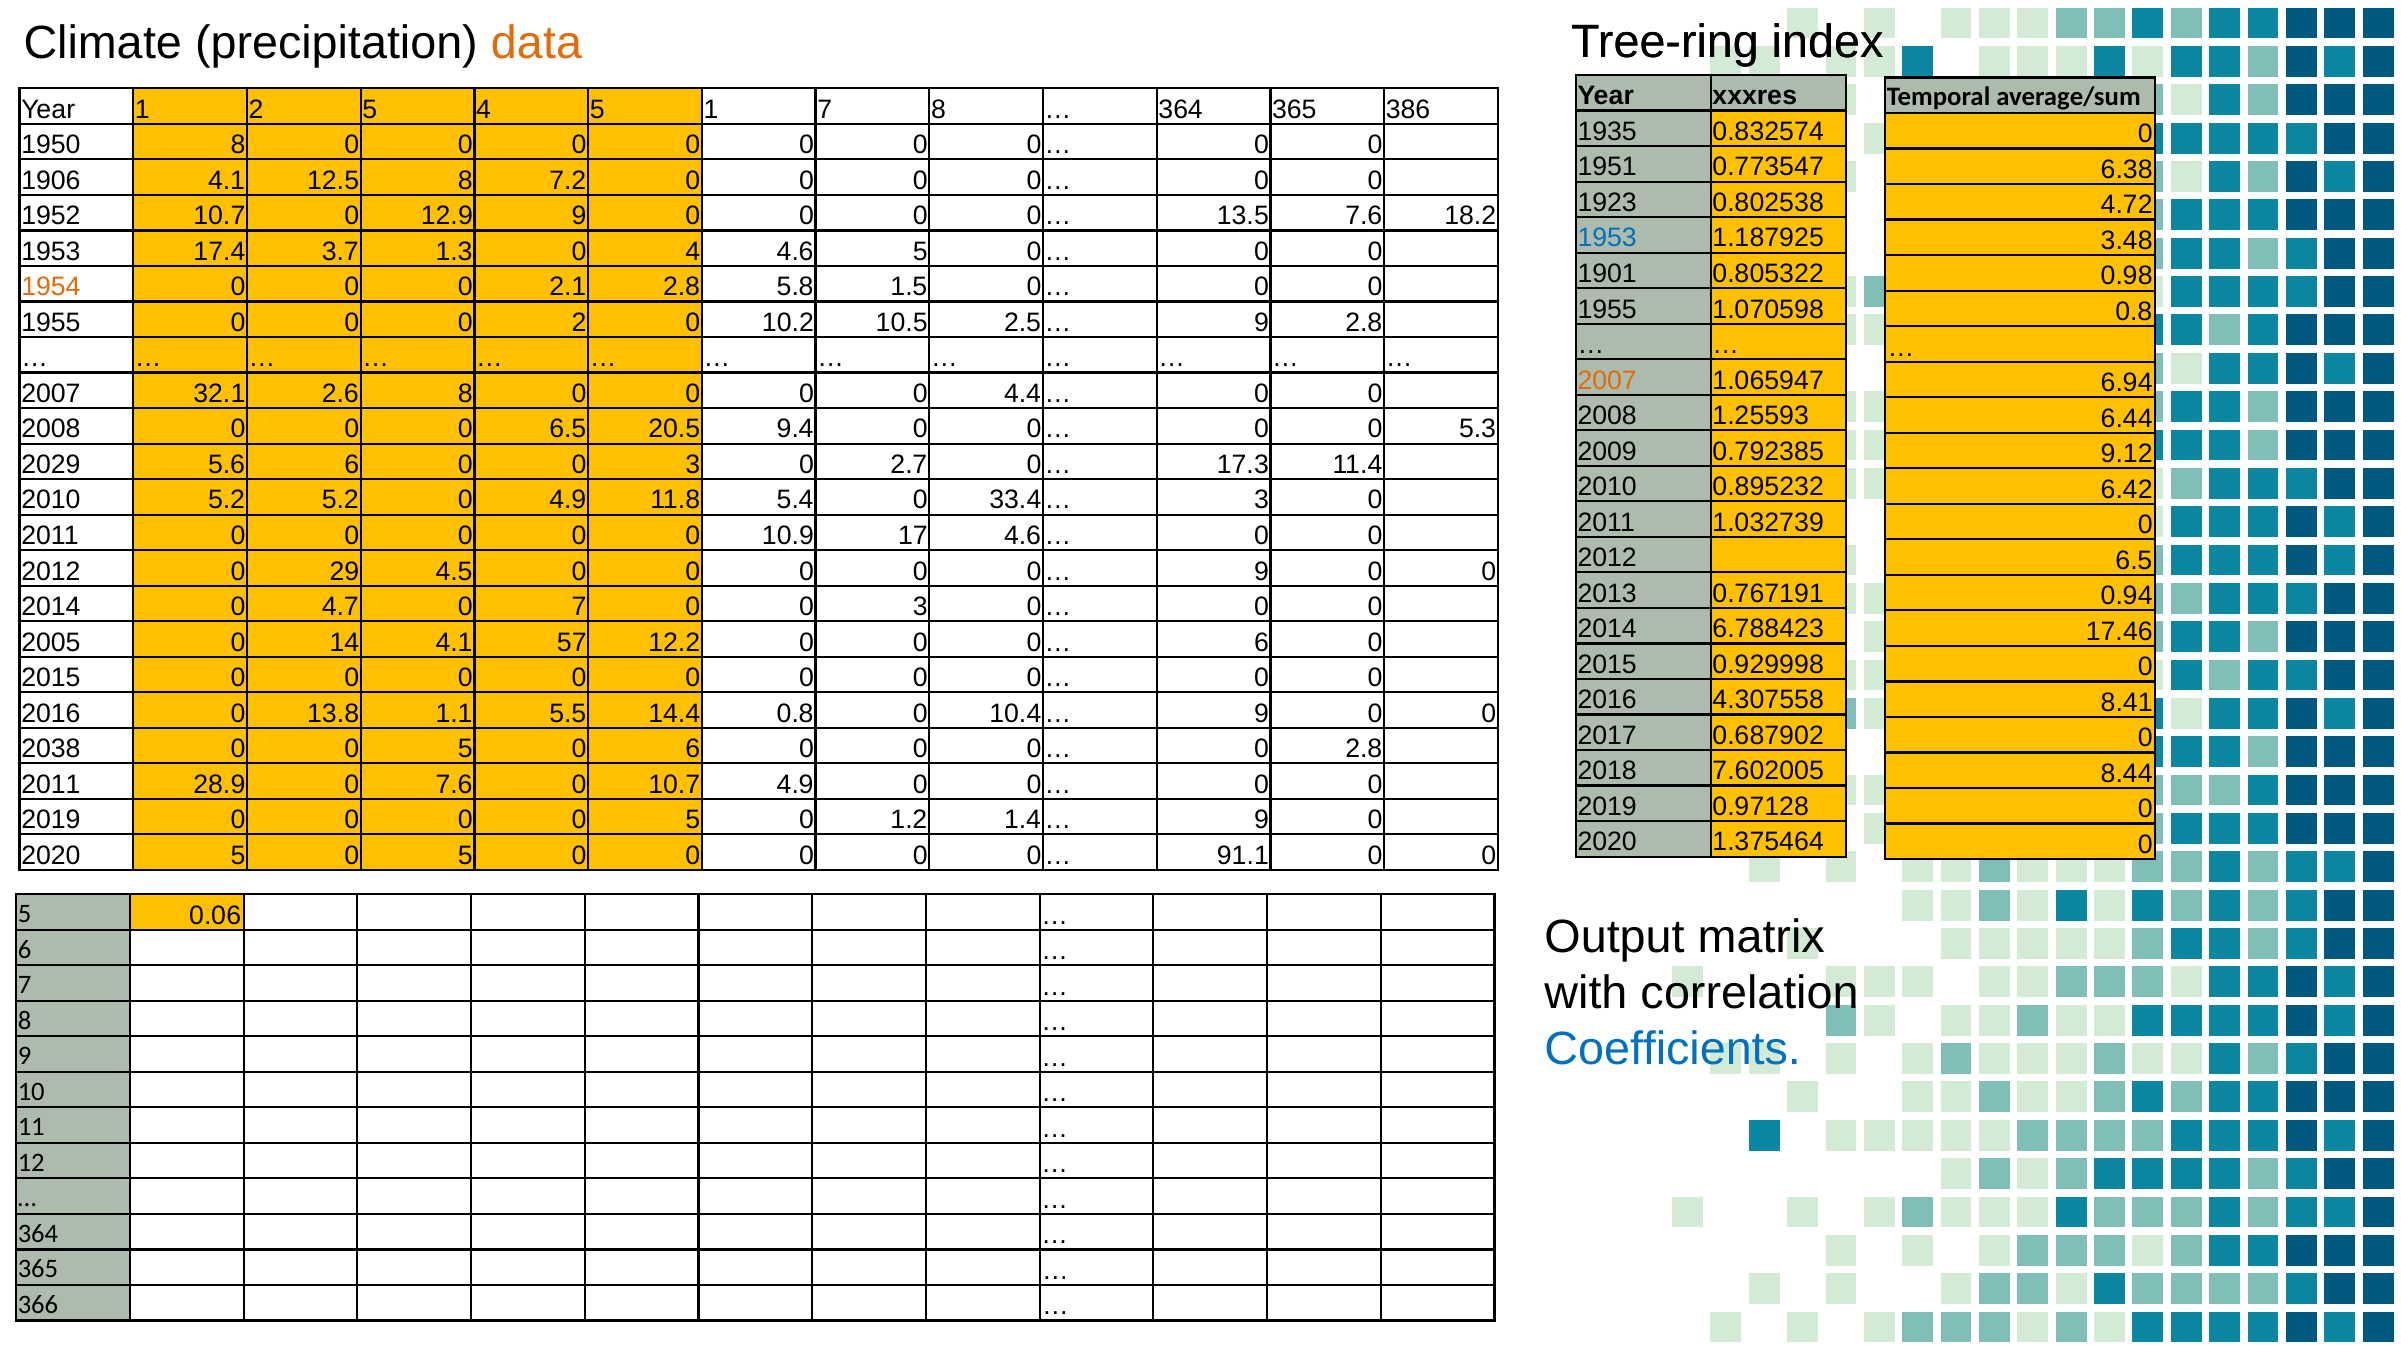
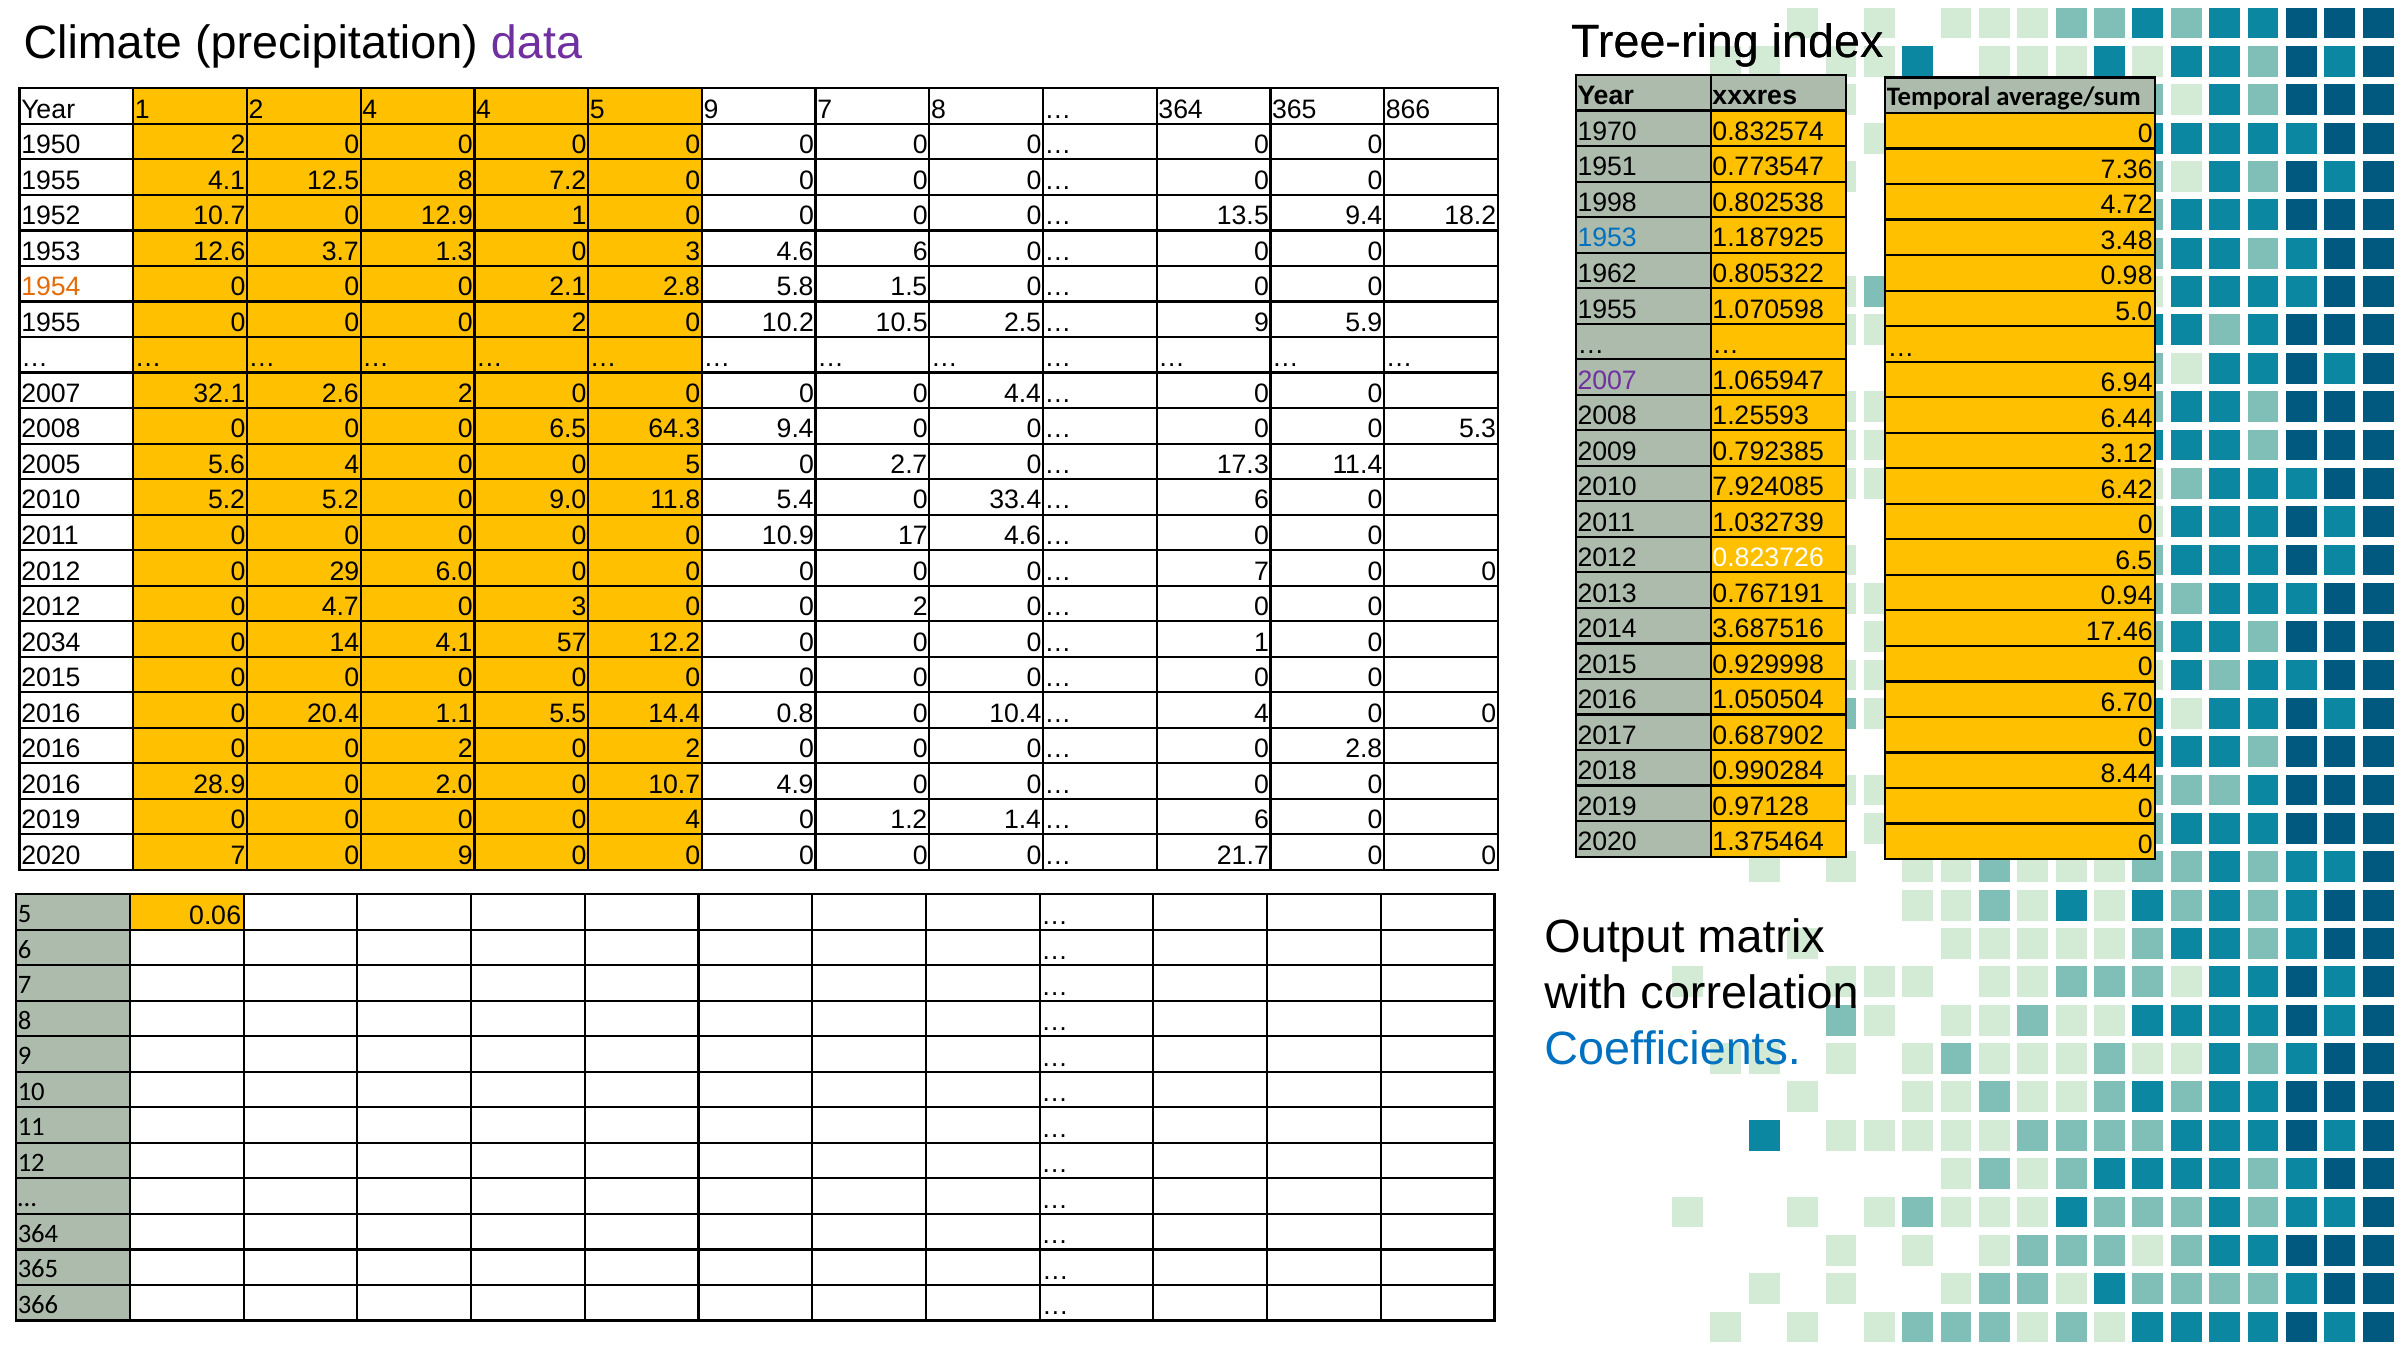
data colour: orange -> purple (536, 43)
2 5: 5 -> 4 (370, 109)
5 1: 1 -> 9 (711, 109)
386: 386 -> 866 (1408, 109)
1935: 1935 -> 1970 (1607, 132)
1950 8: 8 -> 2 (238, 145)
6.38: 6.38 -> 7.36 (2127, 170)
1906: 1906 -> 1955 (51, 181)
1923: 1923 -> 1998 (1607, 203)
12.9 9: 9 -> 1 (579, 216)
13.5 7.6: 7.6 -> 9.4 (1364, 216)
17.4: 17.4 -> 12.6 (219, 252)
1.3 0 4: 4 -> 3 (693, 252)
4.6 5: 5 -> 6 (920, 252)
1901: 1901 -> 1962 (1607, 274)
0.8: 0.8 -> 5.0 (2134, 312)
9 2.8: 2.8 -> 5.9 (1364, 323)
2007 colour: orange -> purple (1607, 380)
2.6 8: 8 -> 2 (465, 394)
20.5: 20.5 -> 64.3 (674, 429)
9.12: 9.12 -> 3.12 (2127, 454)
2029: 2029 -> 2005 (51, 465)
5.6 6: 6 -> 4 (352, 465)
3: 3 -> 5 (693, 465)
0.895232: 0.895232 -> 7.924085 (1768, 487)
0 4.9: 4.9 -> 9.0 (568, 500)
3: 3 -> 6 (1261, 500)
0.823726 colour: yellow -> white (1768, 558)
4.5: 4.5 -> 6.0 (454, 572)
9: 9 -> 7 (1261, 572)
2014: 2014 -> 2012 (51, 607)
4.7 0 7: 7 -> 3 (579, 607)
3: 3 -> 2 (920, 607)
6.788423: 6.788423 -> 3.687516 (1768, 629)
2005: 2005 -> 2034 (51, 643)
6: 6 -> 1 (1261, 643)
4.307558: 4.307558 -> 1.050504 (1768, 700)
8.41: 8.41 -> 6.70 (2127, 703)
13.8: 13.8 -> 20.4 (333, 714)
9: 9 -> 4 (1261, 714)
2038: 2038 -> 2016 (51, 749)
5: 5 -> 2 (465, 749)
6: 6 -> 2 (693, 749)
7.602005: 7.602005 -> 0.990284 (1768, 771)
2011: 2011 -> 2016 (51, 785)
0 7.6: 7.6 -> 2.0 (454, 785)
0 0 0 5: 5 -> 4 (693, 820)
9: 9 -> 6 (1261, 820)
2020 5: 5 -> 7 (238, 856)
5: 5 -> 9 (465, 856)
91.1: 91.1 -> 21.7 (1243, 856)
